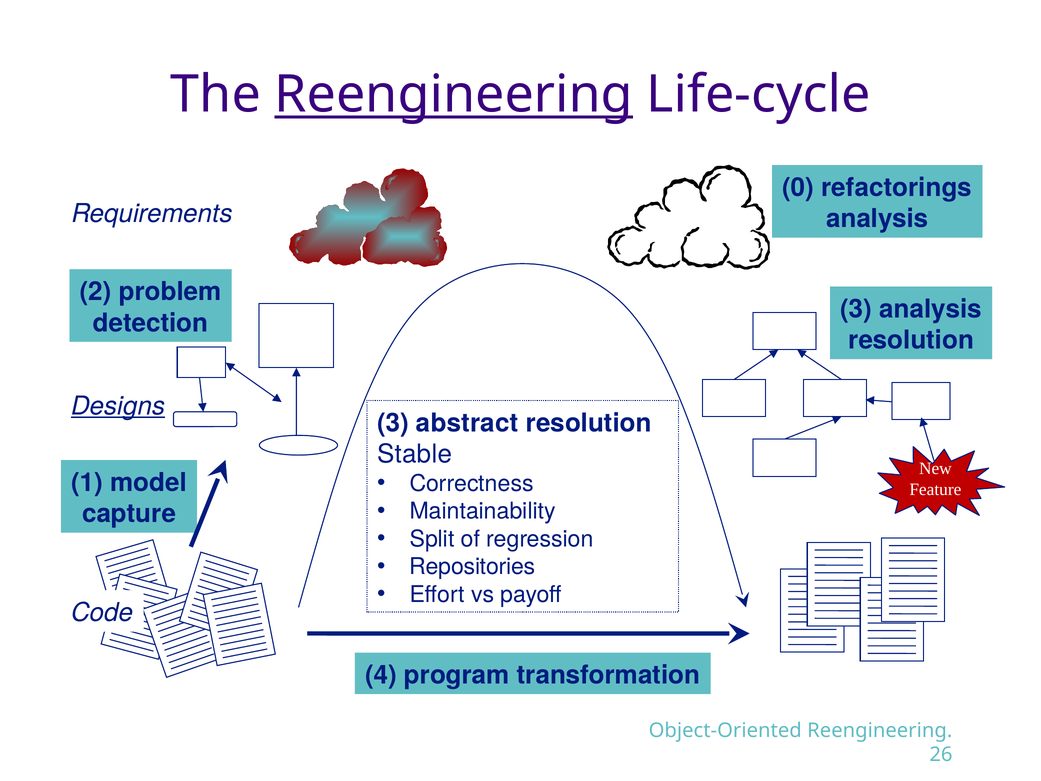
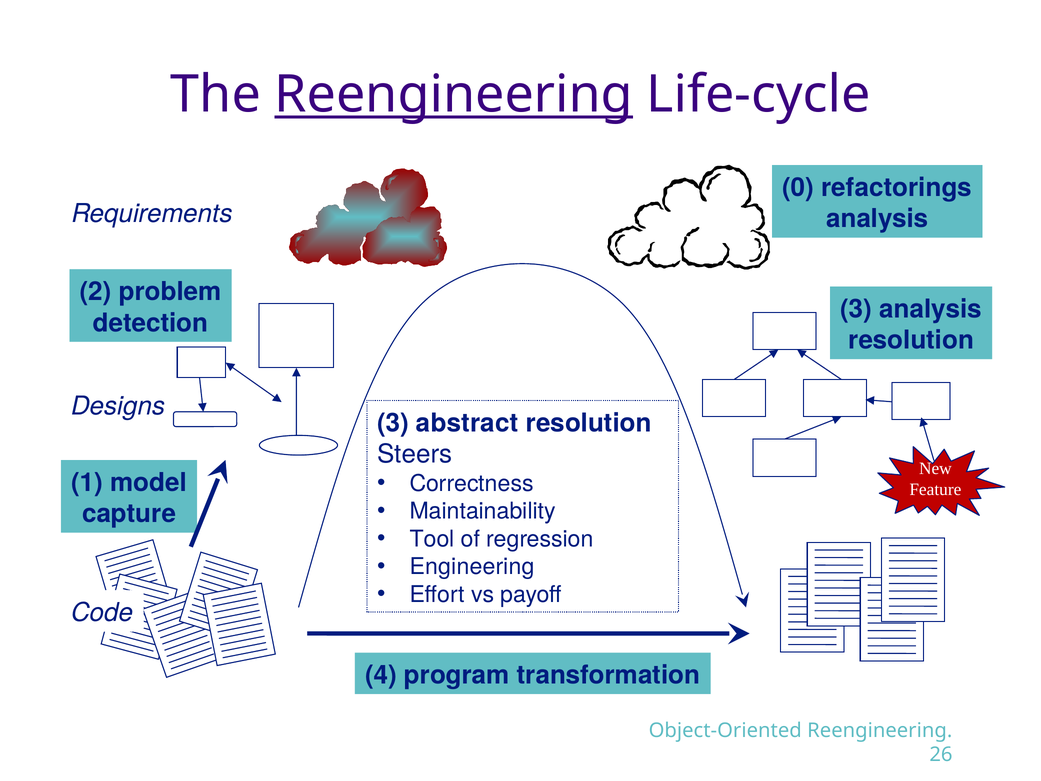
Designs underline: present -> none (118, 406)
Stable: Stable -> Steers (415, 454)
Split: Split -> Tool (432, 539)
Repositories: Repositories -> Engineering (472, 567)
